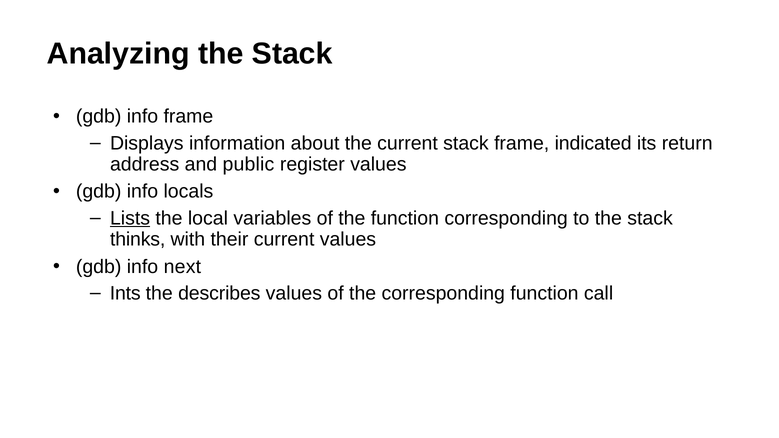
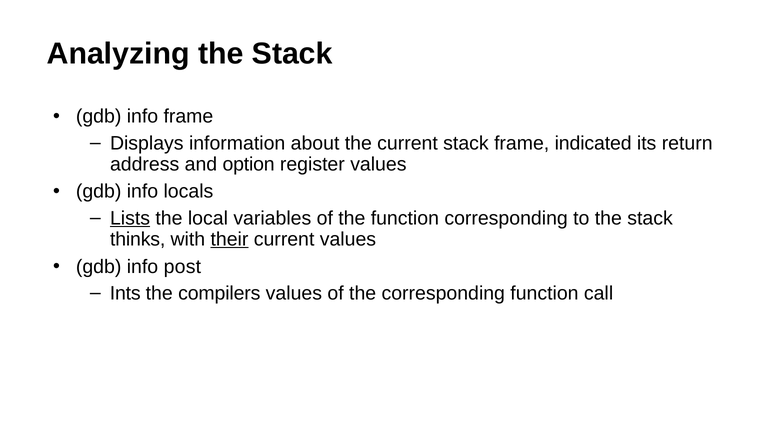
public: public -> option (249, 164)
their underline: none -> present (229, 239)
next: next -> post (182, 267)
describes: describes -> compilers (219, 293)
